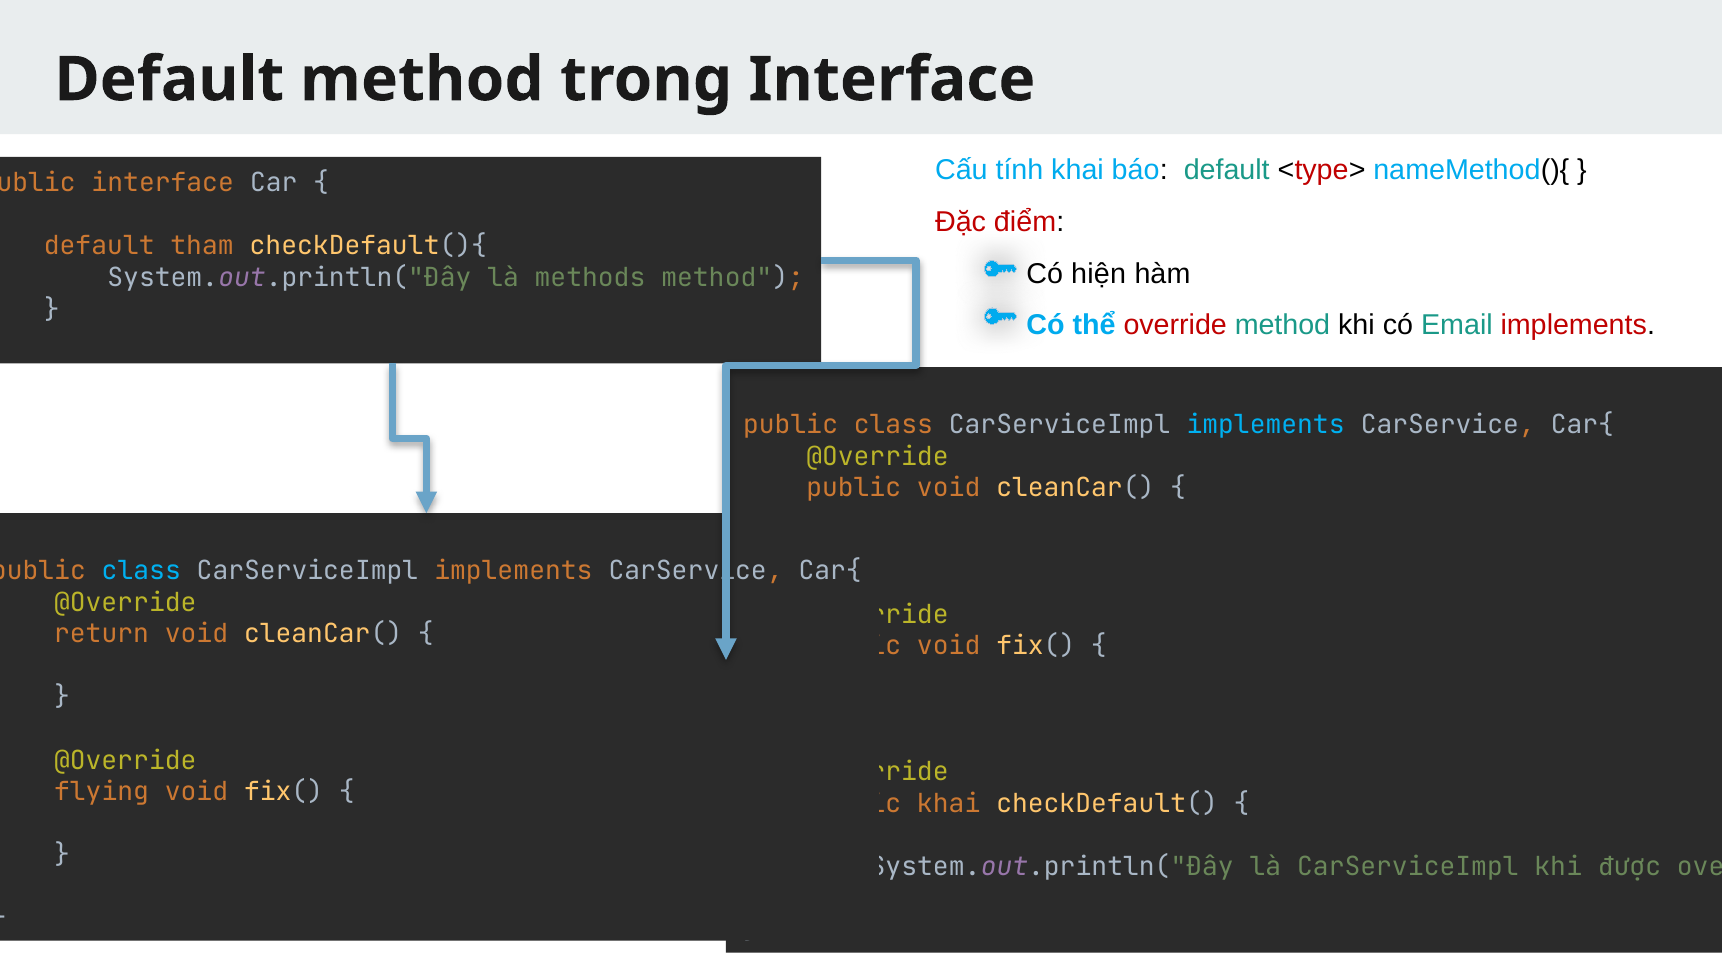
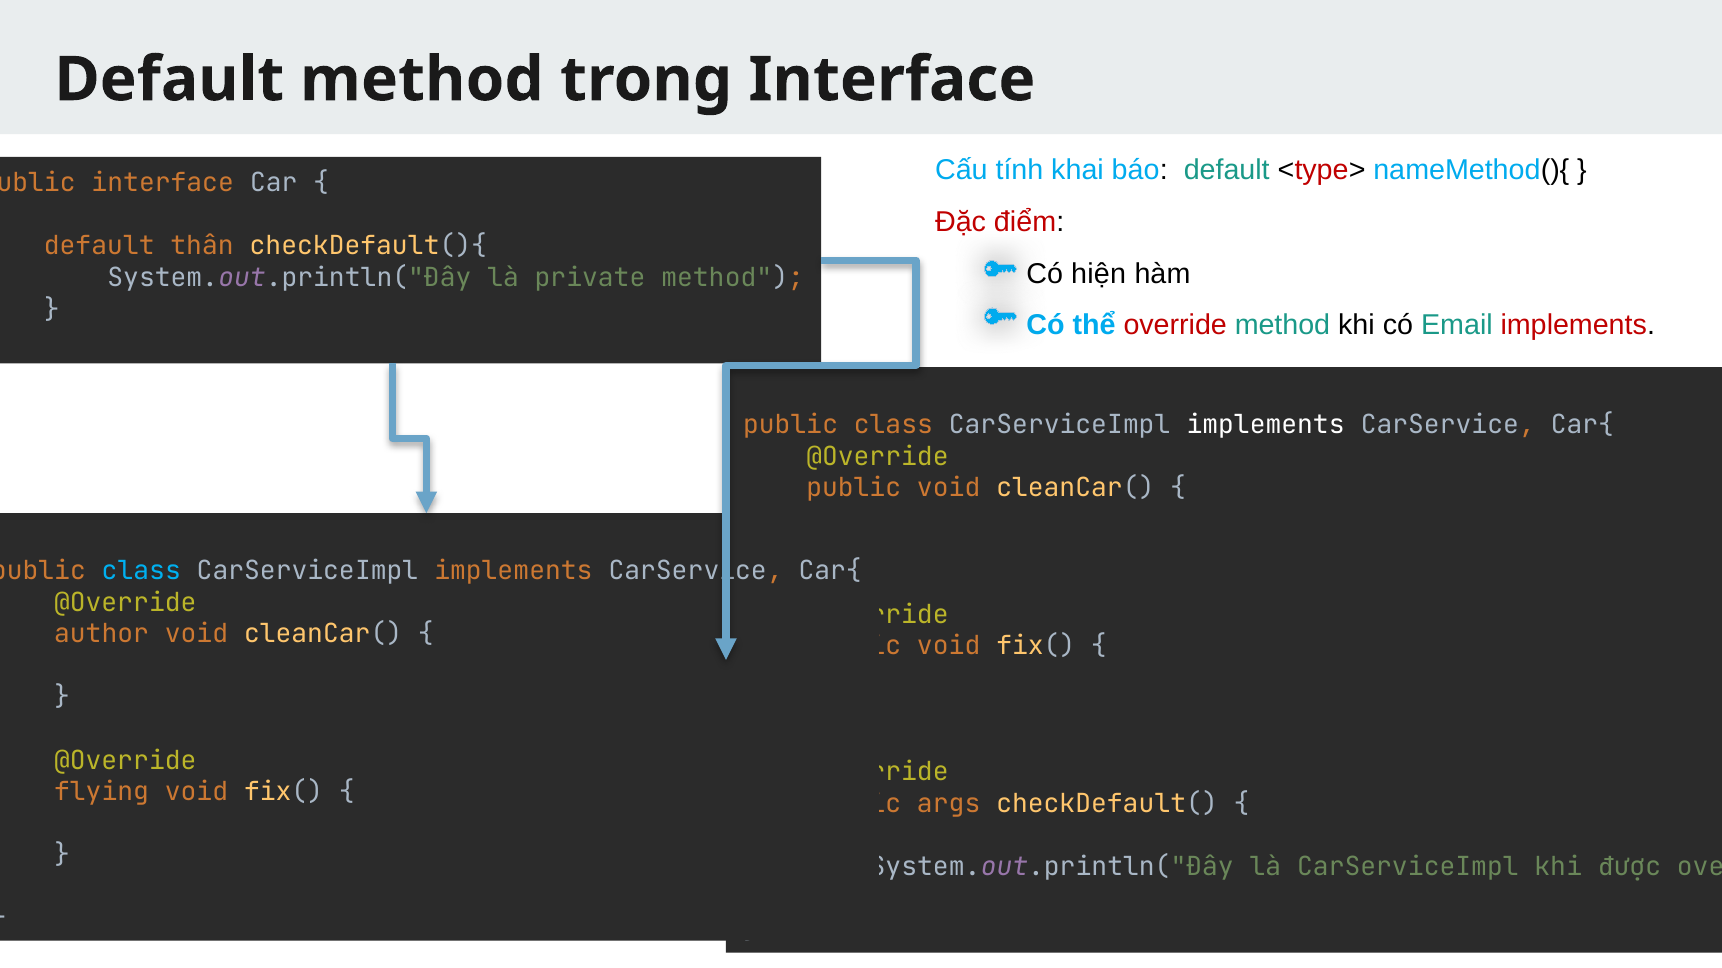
tham: tham -> thân (202, 246)
methods: methods -> private (590, 278)
implements colour: light blue -> white (1266, 425)
return: return -> author (102, 634)
khai: khai -> args (949, 804)
